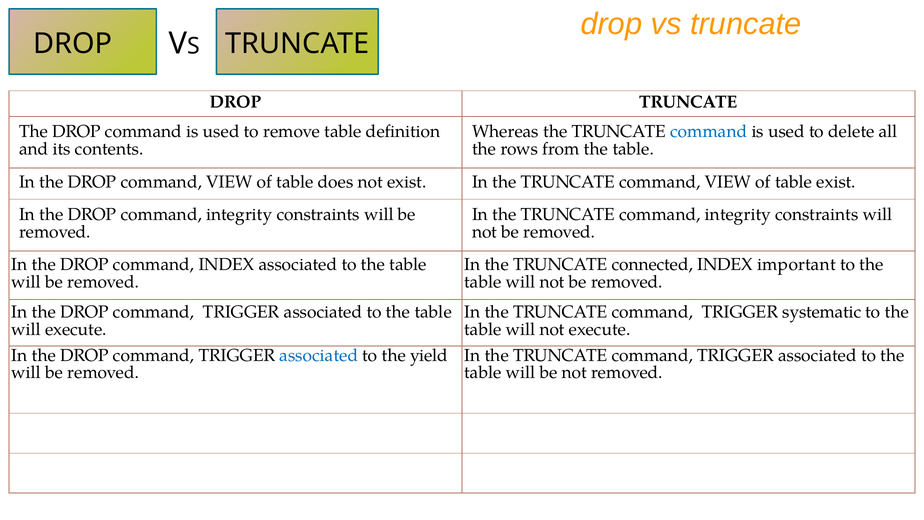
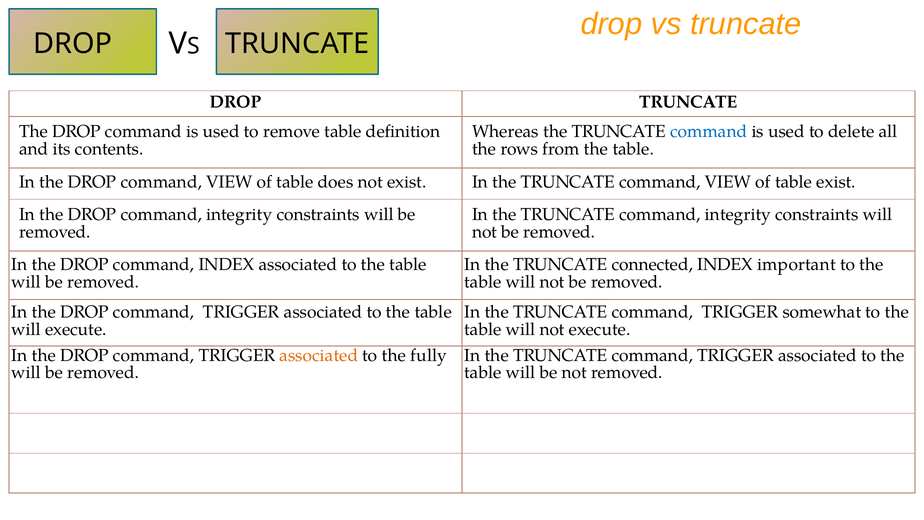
systematic: systematic -> somewhat (822, 312)
associated colour: blue -> orange (319, 355)
yield: yield -> fully (429, 355)
